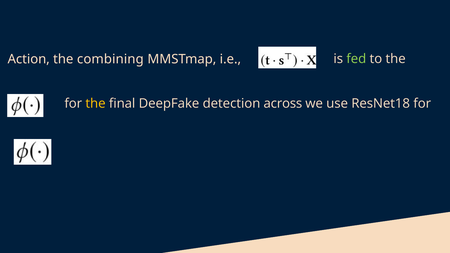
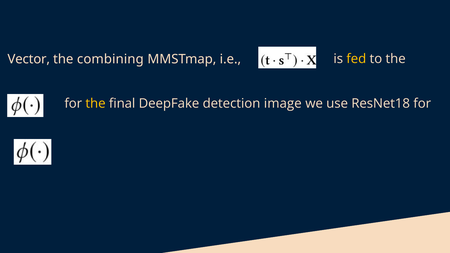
Action: Action -> Vector (29, 59)
fed colour: light green -> yellow (356, 59)
across: across -> image (283, 104)
